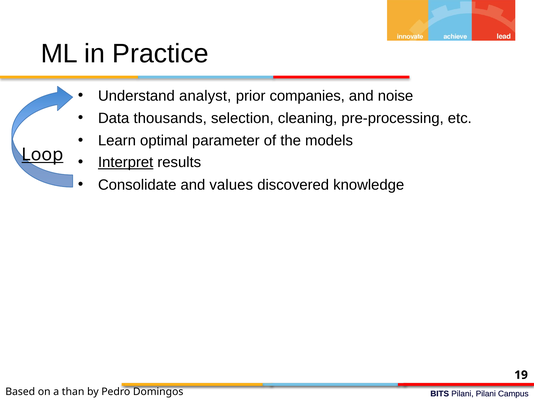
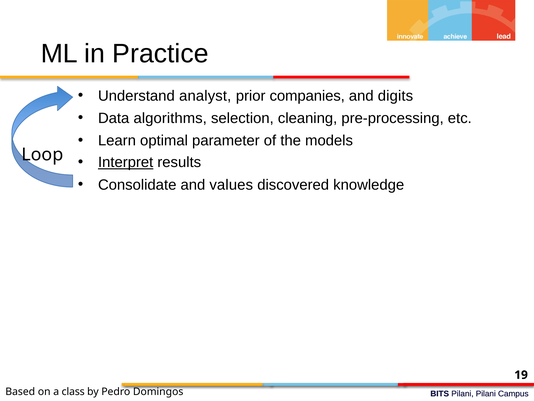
noise: noise -> digits (395, 96)
thousands: thousands -> algorithms (170, 118)
Loop underline: present -> none (42, 155)
than: than -> class (73, 391)
